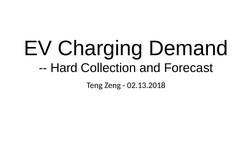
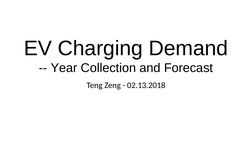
Hard: Hard -> Year (64, 68)
